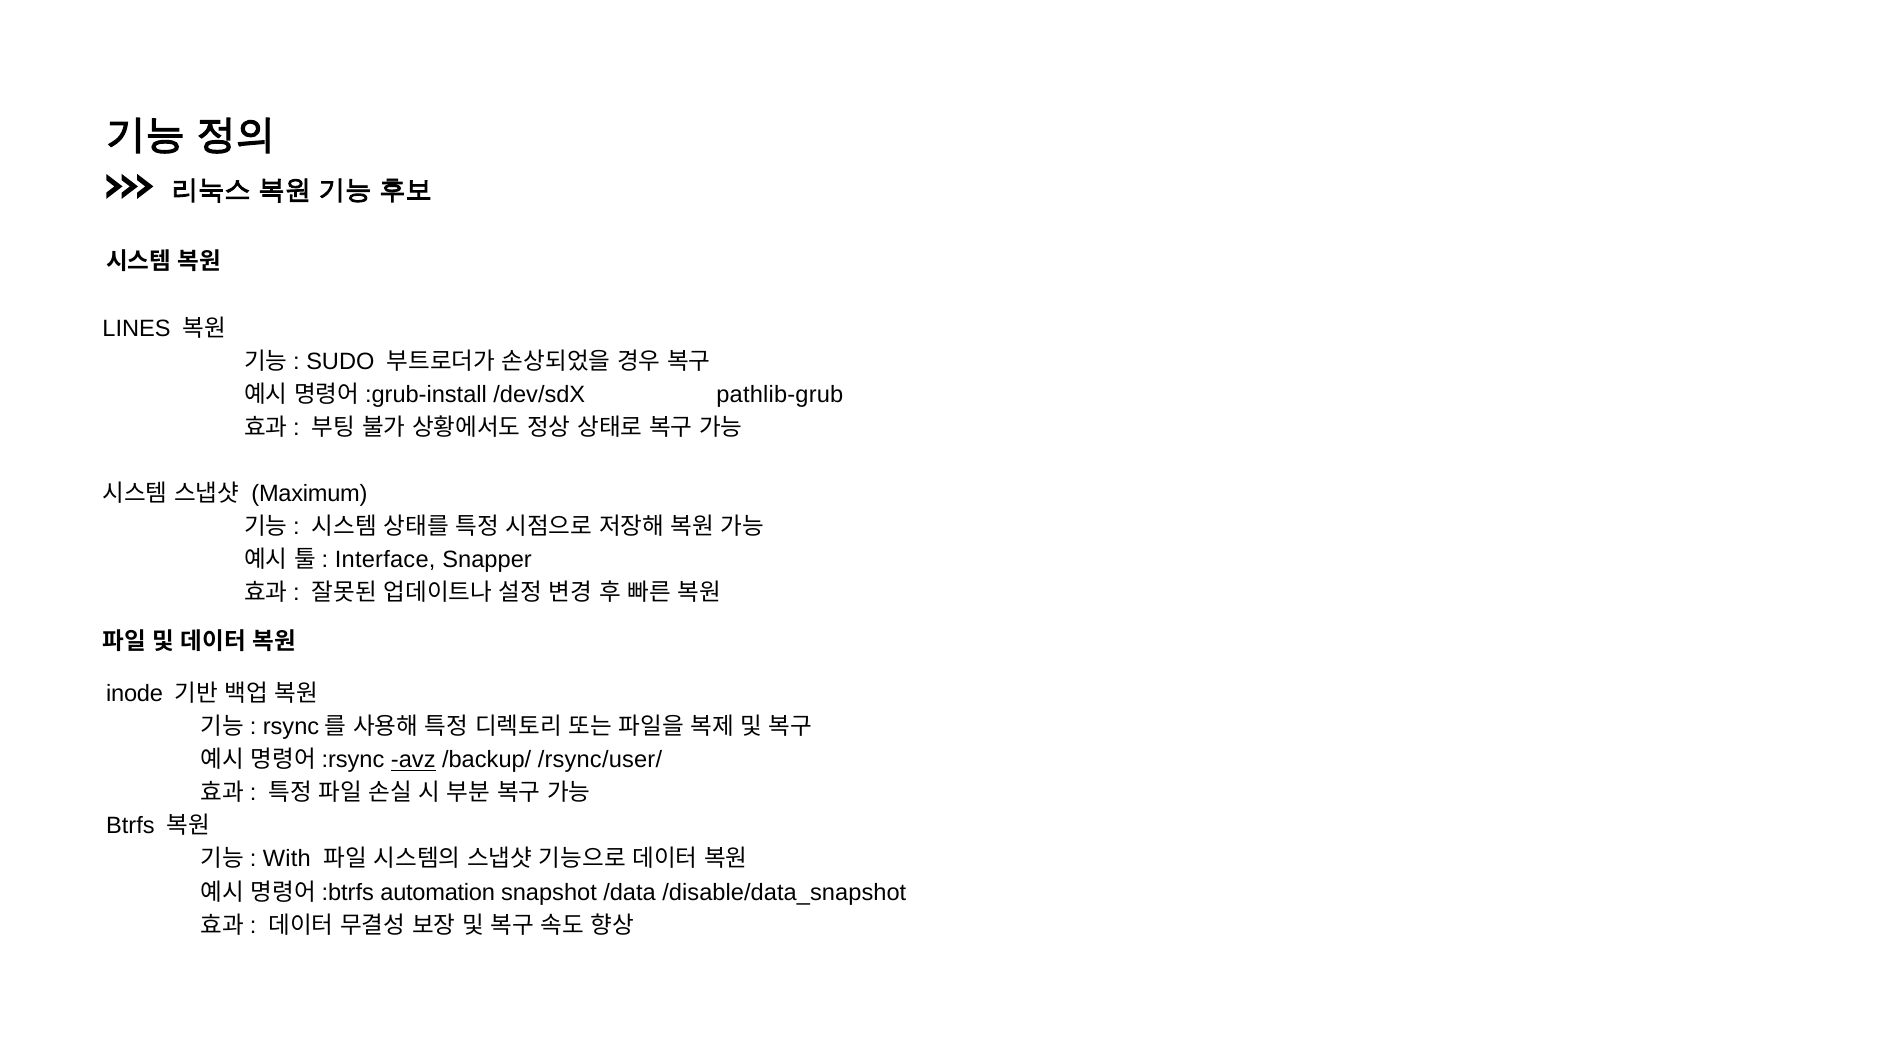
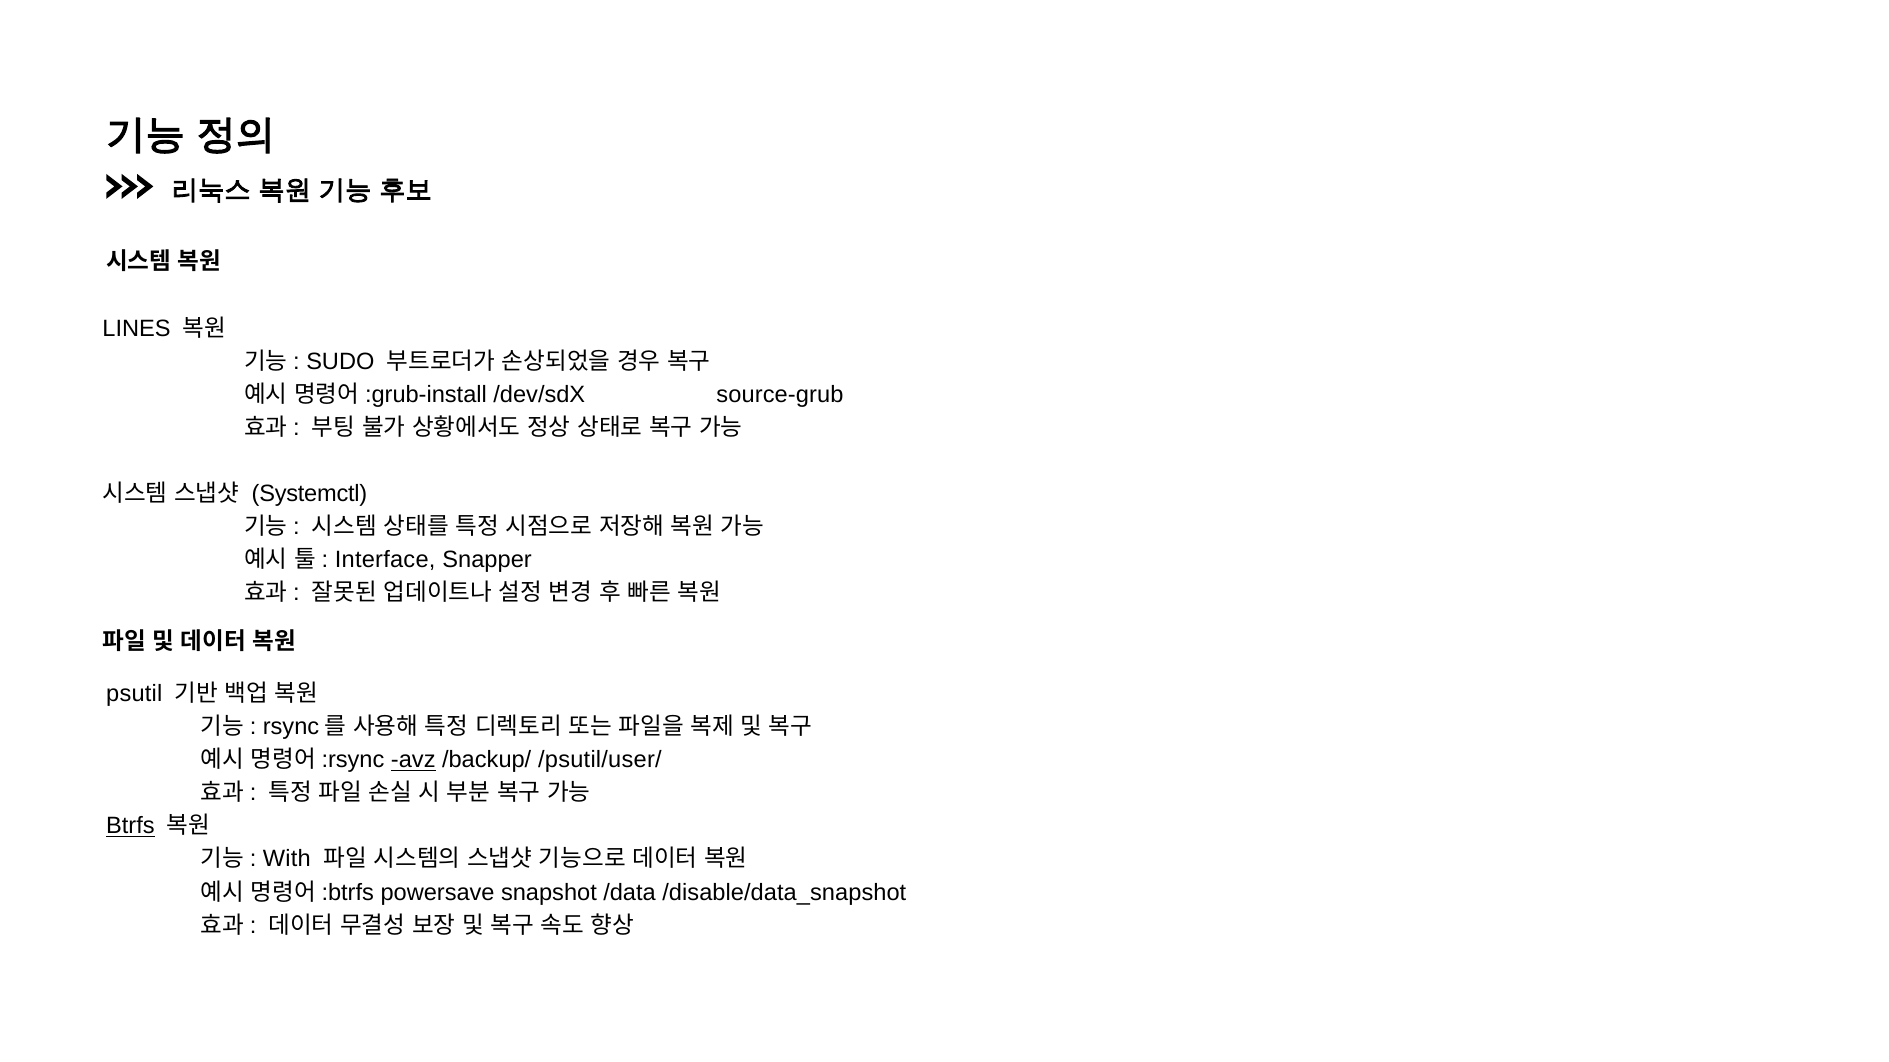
pathlib-grub: pathlib-grub -> source-grub (780, 395)
Maximum: Maximum -> Systemctl (309, 494)
inode: inode -> psutil (134, 694)
/rsync/user/: /rsync/user/ -> /psutil/user/ (600, 760)
Btrfs underline: none -> present (130, 827)
automation: automation -> powersave (438, 893)
